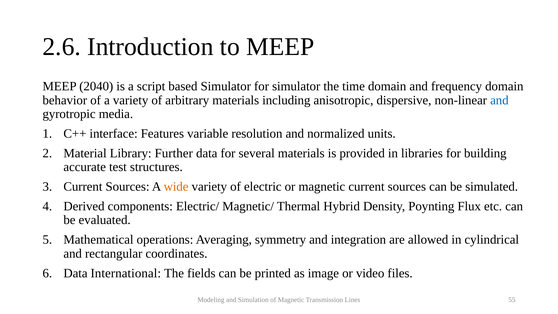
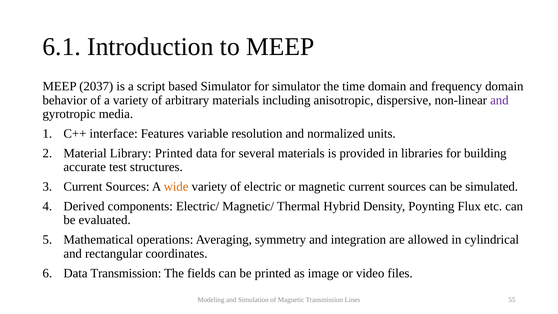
2.6: 2.6 -> 6.1 (62, 47)
2040: 2040 -> 2037 (96, 86)
and colour: blue -> purple (499, 100)
Library Further: Further -> Printed (174, 153)
Data International: International -> Transmission (126, 273)
